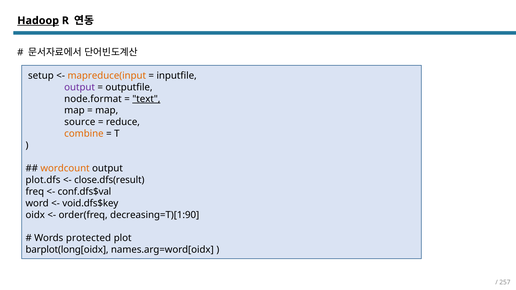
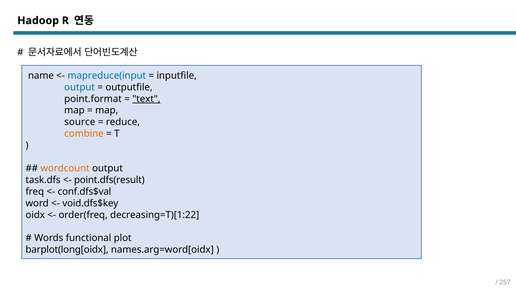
Hadoop underline: present -> none (38, 21)
setup: setup -> name (41, 76)
mapreduce(input colour: orange -> blue (107, 76)
output colour: purple -> blue (80, 87)
node.format: node.format -> point.format (93, 99)
plot.dfs: plot.dfs -> task.dfs (43, 180)
close.dfs(result: close.dfs(result -> point.dfs(result (109, 180)
decreasing=T)[1:90: decreasing=T)[1:90 -> decreasing=T)[1:22 (155, 215)
protected: protected -> functional (89, 238)
